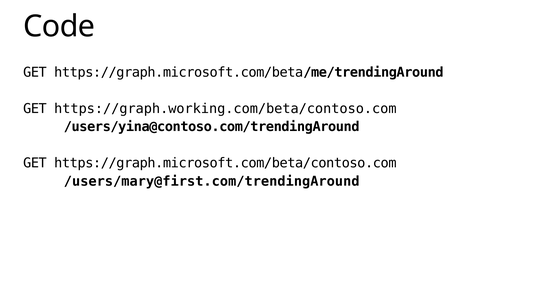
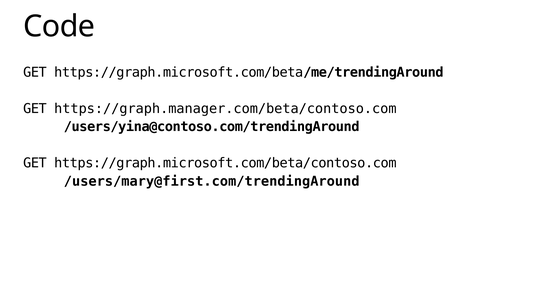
https://graph.working.com/beta/contoso.com: https://graph.working.com/beta/contoso.com -> https://graph.manager.com/beta/contoso.com (225, 109)
